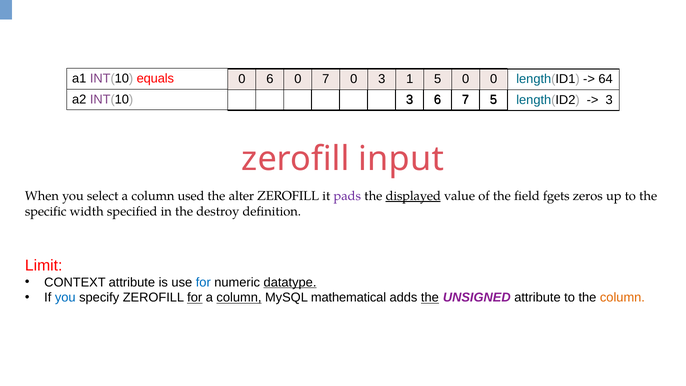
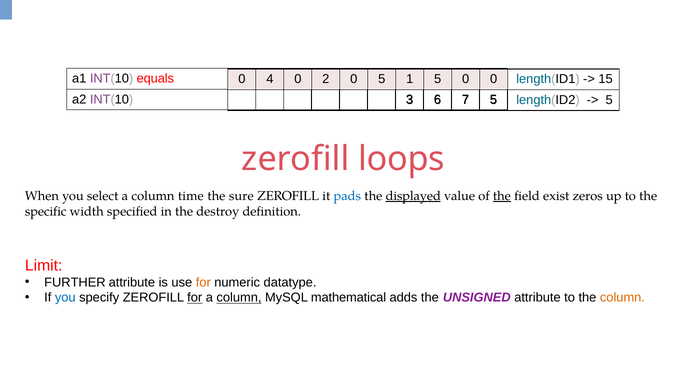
0 6: 6 -> 4 (270, 79)
0 7: 7 -> 2 (326, 79)
0 3: 3 -> 5 (382, 79)
64: 64 -> 15 (606, 79)
3: 3 -> 5 (609, 100)
input: input -> loops (401, 159)
used: used -> time (191, 196)
alter: alter -> sure (241, 196)
pads colour: purple -> blue (347, 196)
the underline: none -> present (502, 196)
fgets: fgets -> exist (556, 196)
CONTEXT: CONTEXT -> FURTHER (75, 282)
for colour: blue -> orange (203, 282)
datatype underline: present -> none (290, 282)
the underline: present -> none (430, 298)
